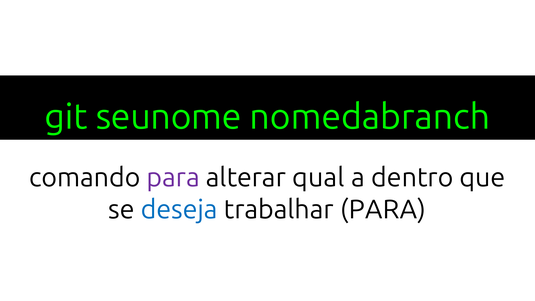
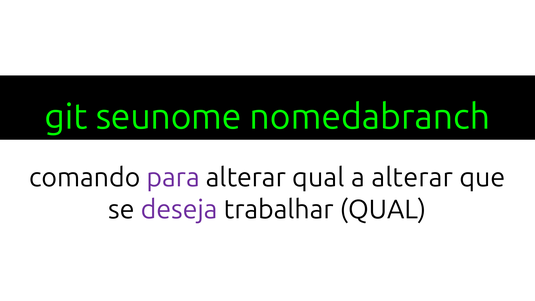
a dentro: dentro -> alterar (412, 177)
deseja colour: blue -> purple (179, 210)
trabalhar PARA: PARA -> QUAL (383, 210)
